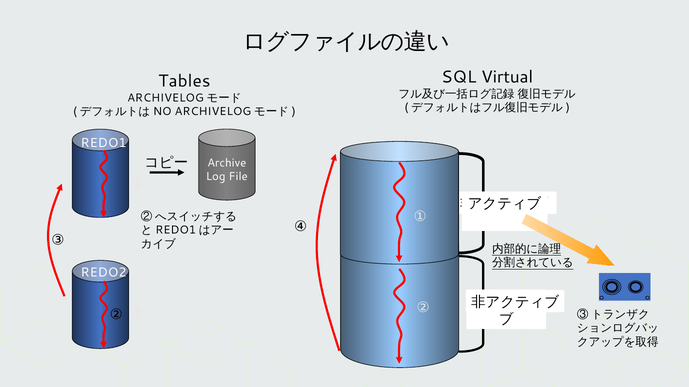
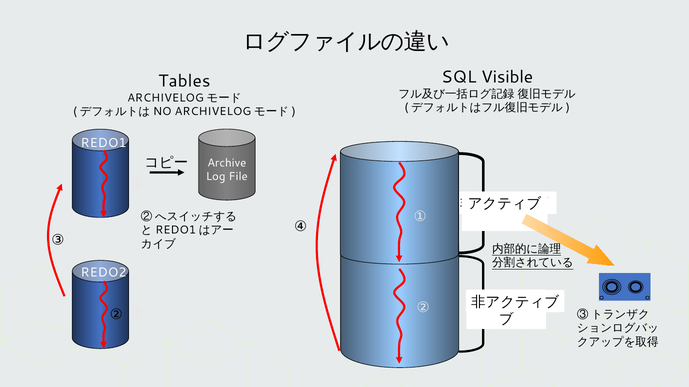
Virtual: Virtual -> Visible (507, 77)
